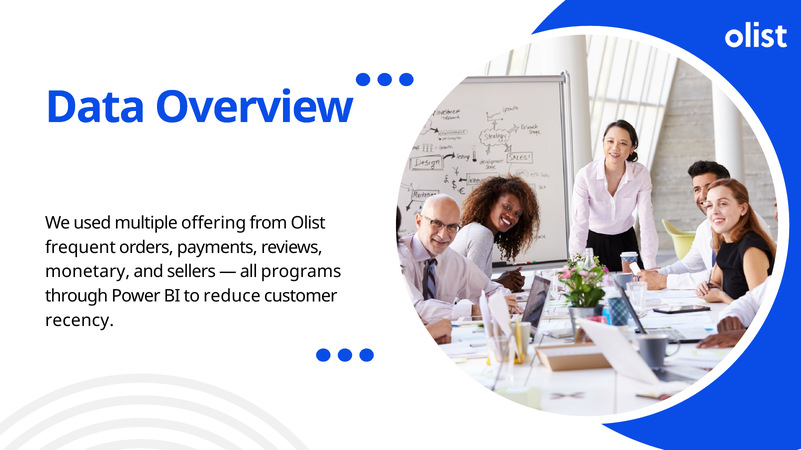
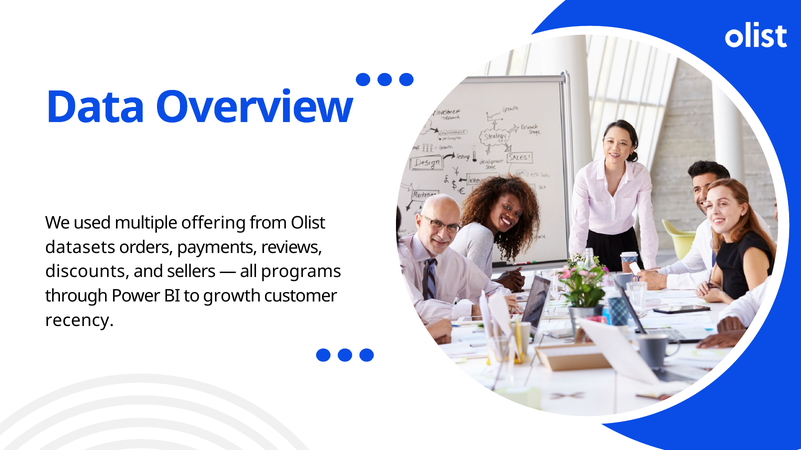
frequent: frequent -> datasets (80, 248)
monetary: monetary -> discounts (88, 272)
reduce: reduce -> growth (232, 296)
